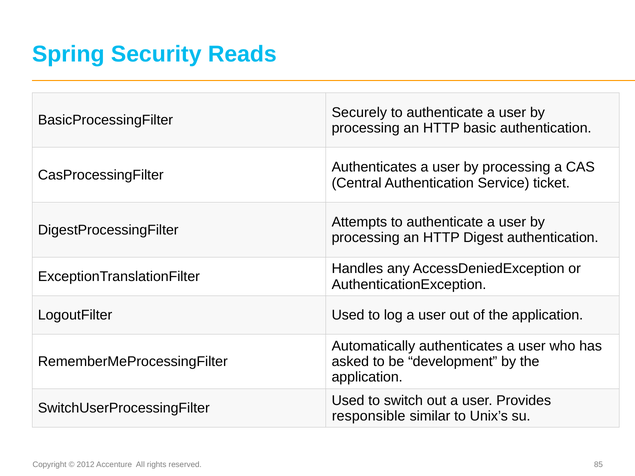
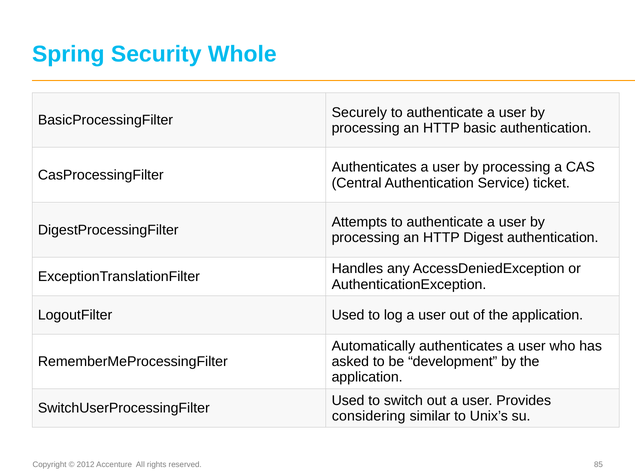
Reads: Reads -> Whole (242, 54)
responsible: responsible -> considering (369, 416)
